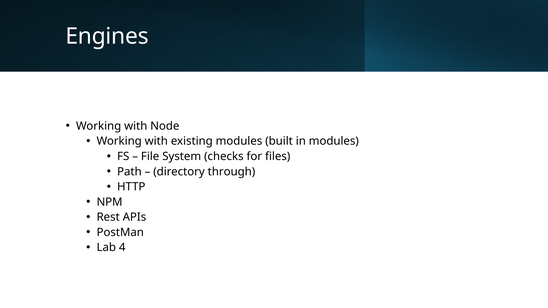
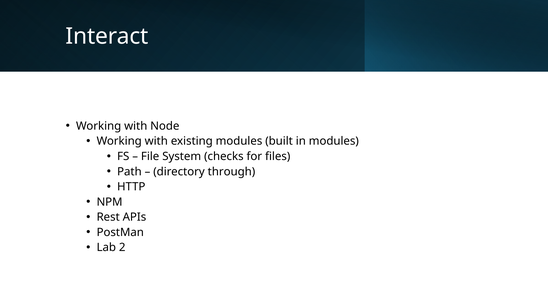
Engines: Engines -> Interact (107, 36)
4: 4 -> 2 (122, 248)
